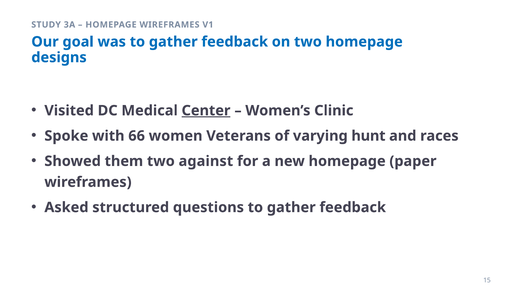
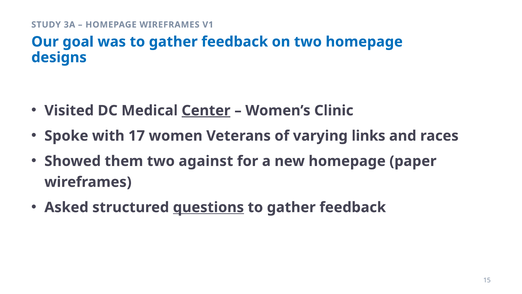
66: 66 -> 17 (137, 136)
hunt: hunt -> links (368, 136)
questions underline: none -> present (208, 207)
